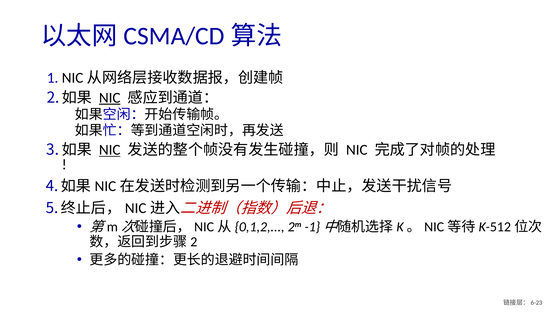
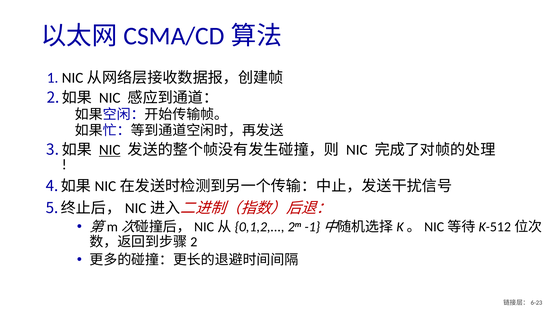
NIC underline: present -> none (110, 98)
